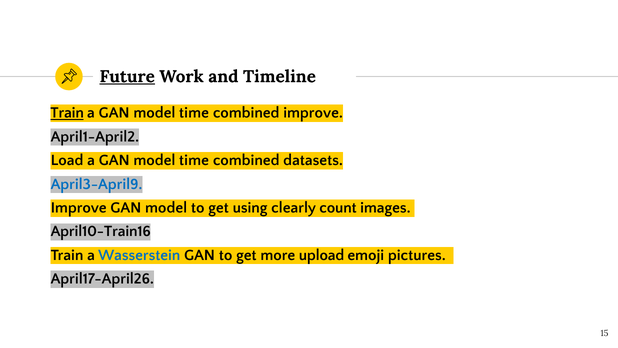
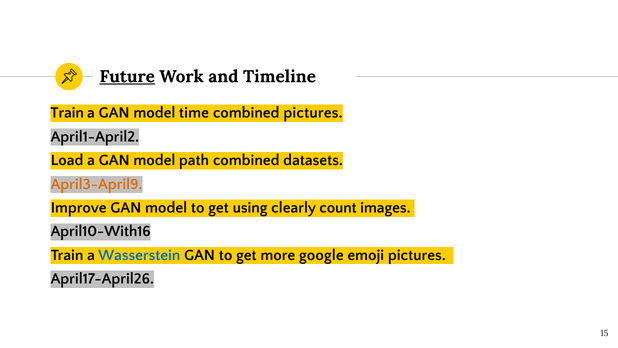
Train underline: present -> none (67, 113)
combined improve: improve -> pictures (313, 113)
time: time -> path (194, 160)
April3-April9 colour: blue -> orange (97, 184)
April10-Train16: April10-Train16 -> April10-With16 (101, 231)
upload: upload -> google (321, 255)
